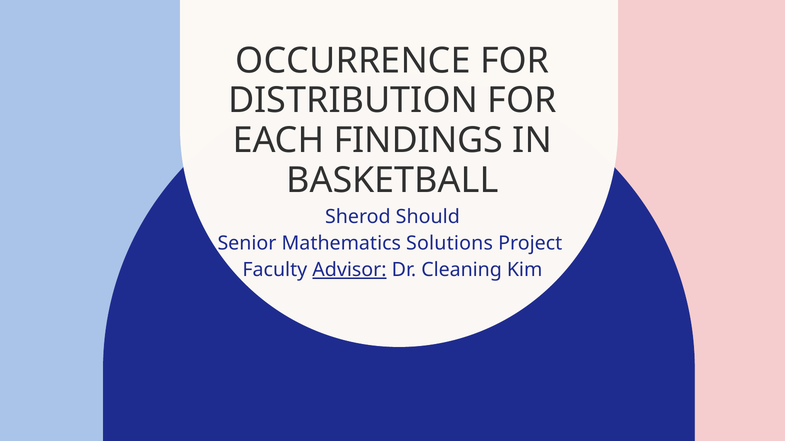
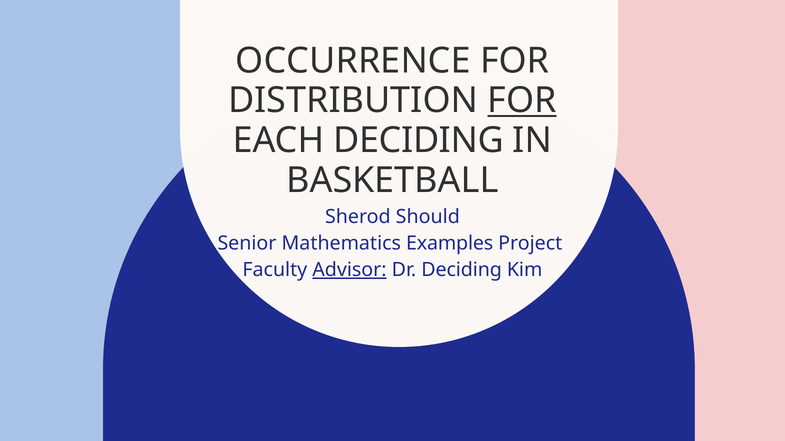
FOR underline: none -> present (522, 101)
EACH FINDINGS: FINDINGS -> DECIDING (419, 141)
Solutions: Solutions -> Examples (450, 244)
Dr Cleaning: Cleaning -> Deciding (462, 270)
